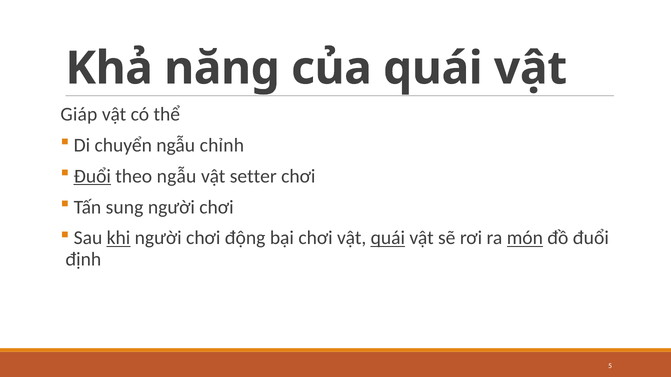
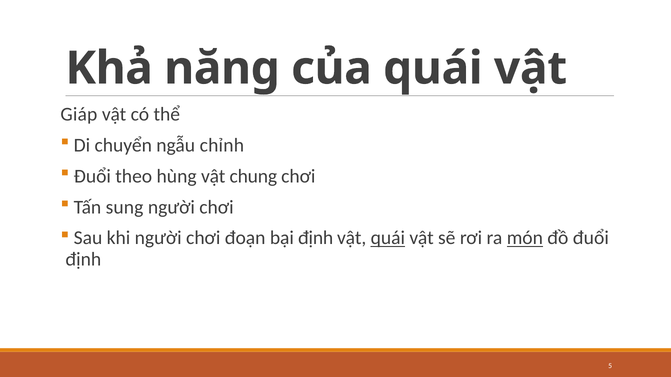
Đuổi underline: present -> none (92, 176)
theo ngẫu: ngẫu -> hùng (177, 176)
setter: setter -> chung (253, 176)
khi underline: present -> none (118, 238)
động: động -> đoạn (245, 238)
bại chơi: chơi -> định (316, 238)
